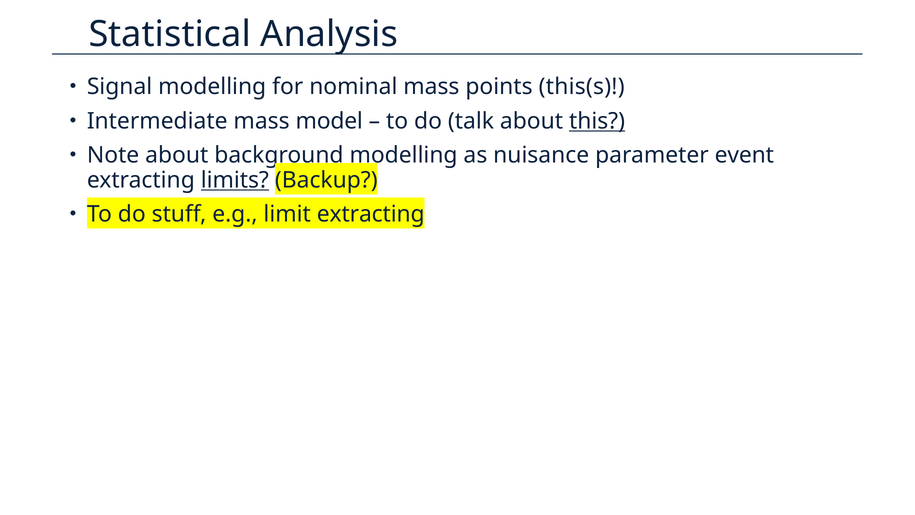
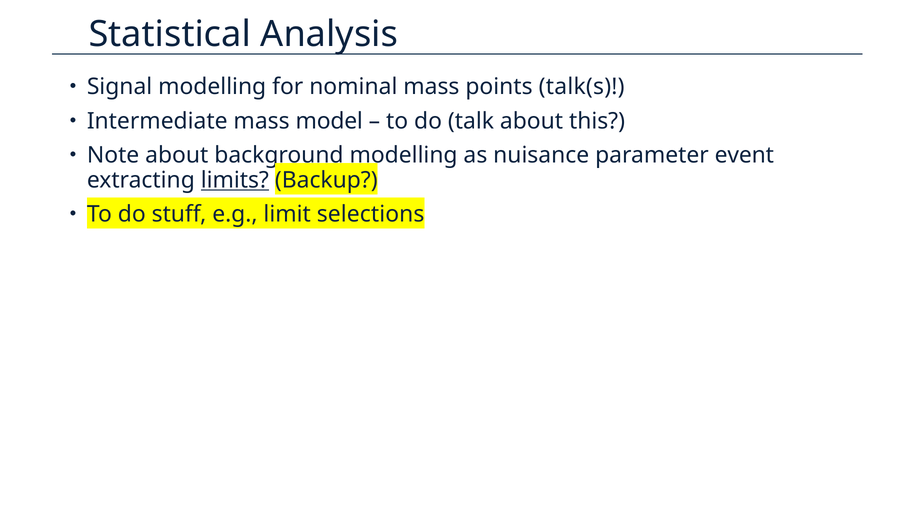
this(s: this(s -> talk(s (582, 87)
this underline: present -> none (597, 121)
limit extracting: extracting -> selections (371, 214)
